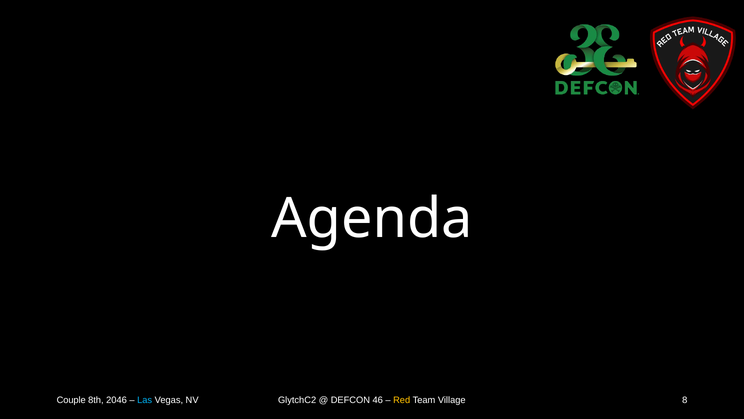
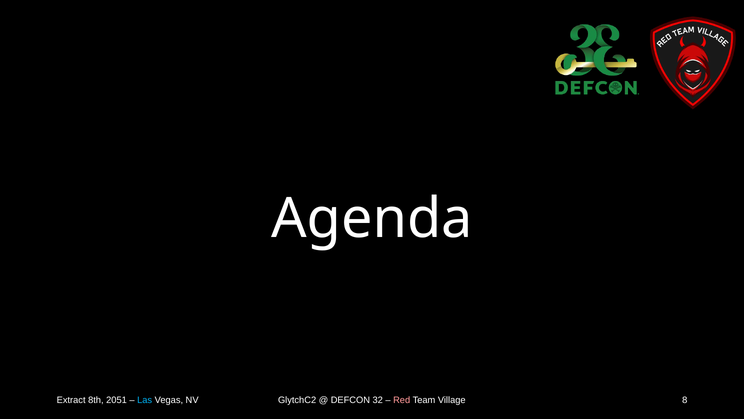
Couple: Couple -> Extract (71, 400)
2046: 2046 -> 2051 (117, 400)
46: 46 -> 32 (378, 400)
Red colour: yellow -> pink (402, 400)
